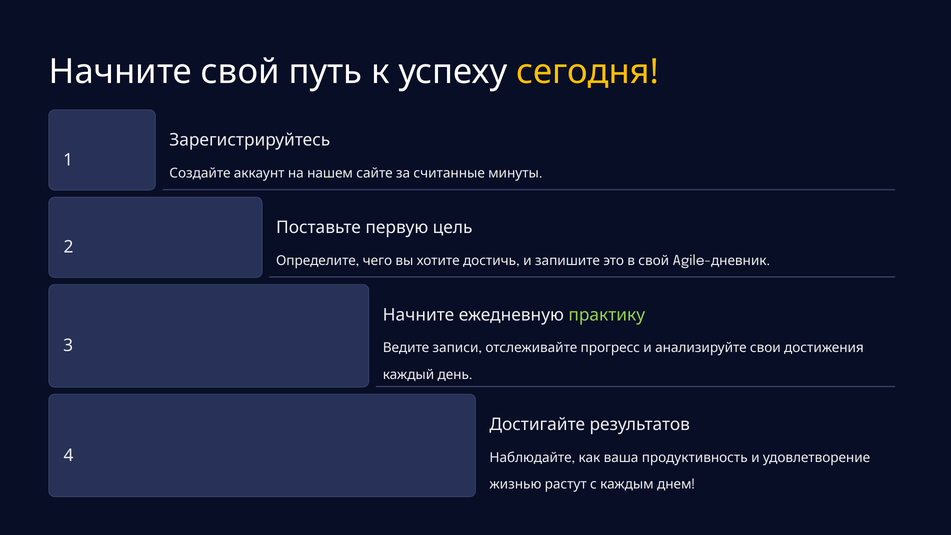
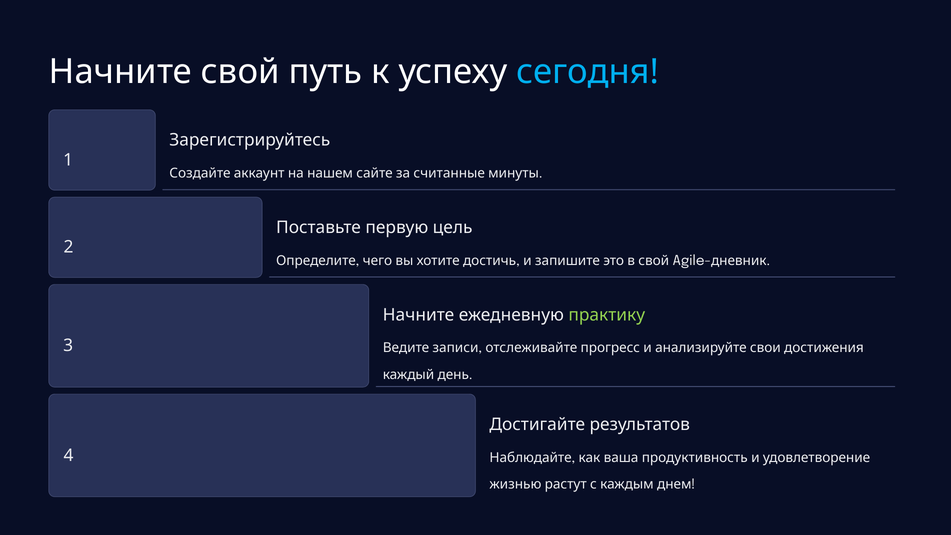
сегодня colour: yellow -> light blue (588, 72)
